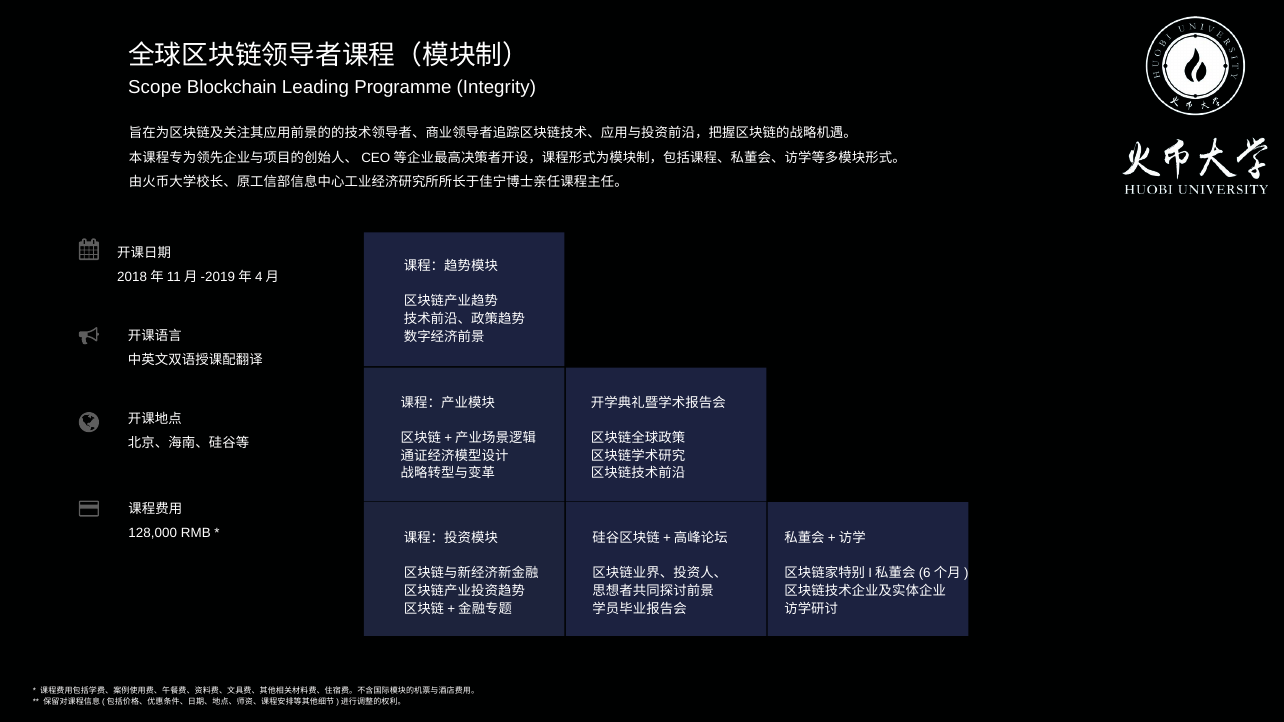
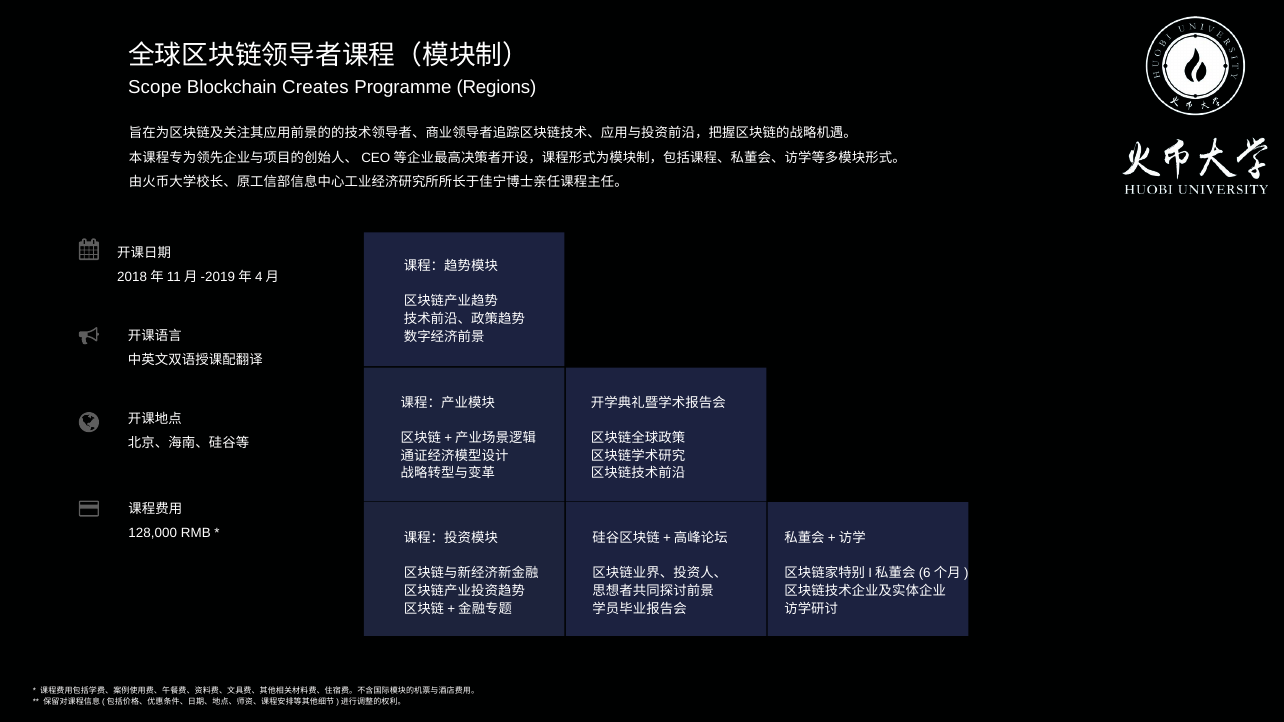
Leading: Leading -> Creates (315, 87)
Integrity: Integrity -> Regions (496, 87)
